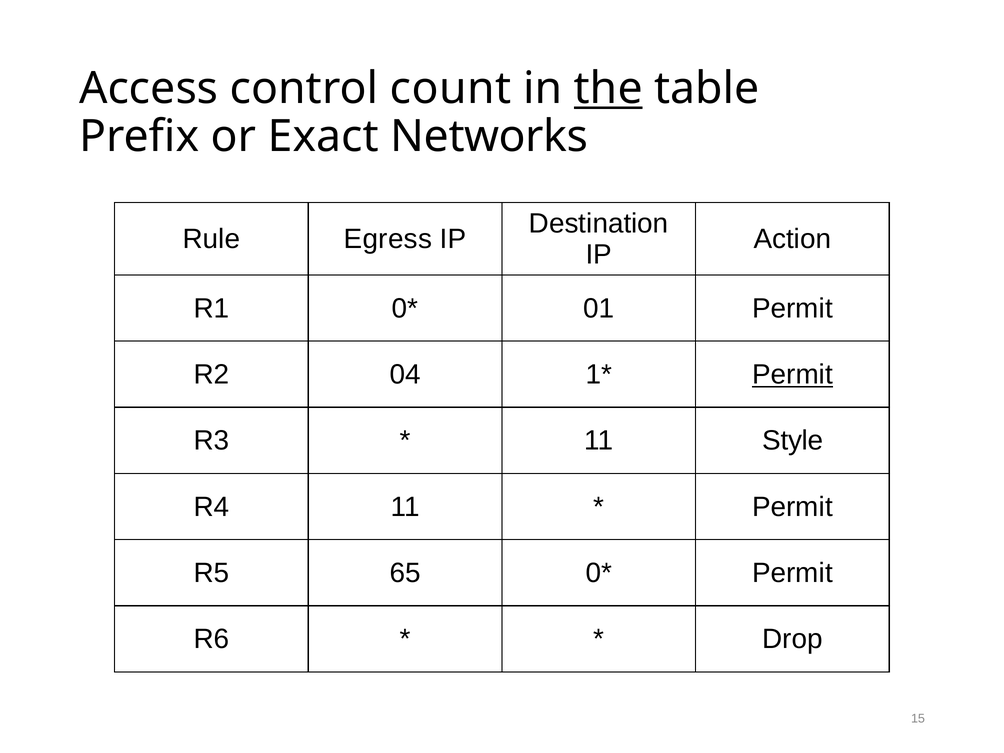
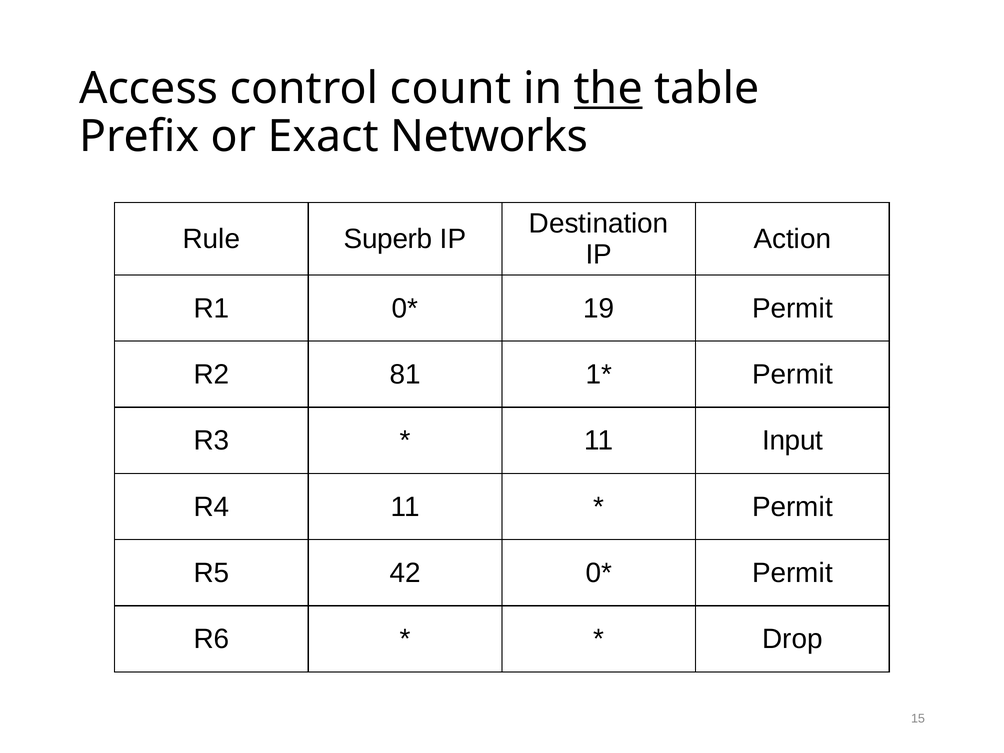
Egress: Egress -> Superb (388, 239)
01: 01 -> 19 (599, 308)
04: 04 -> 81 (405, 375)
Permit underline: present -> none (792, 375)
Style: Style -> Input (793, 441)
65: 65 -> 42 (405, 573)
